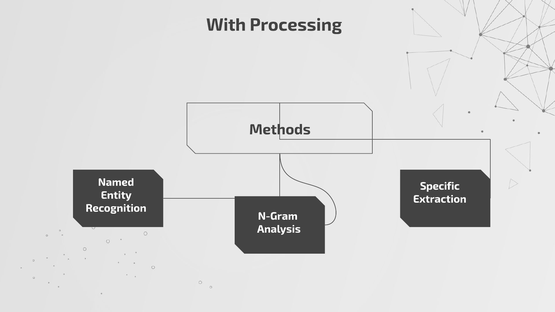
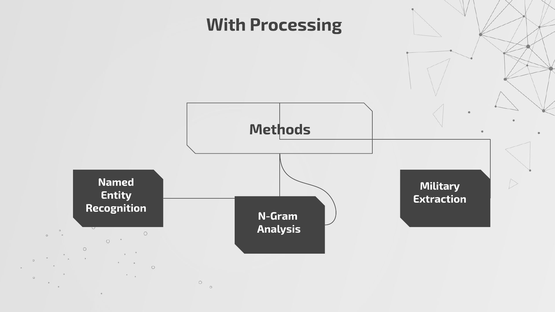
Specific: Specific -> Military (440, 186)
